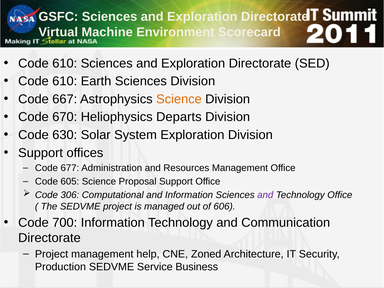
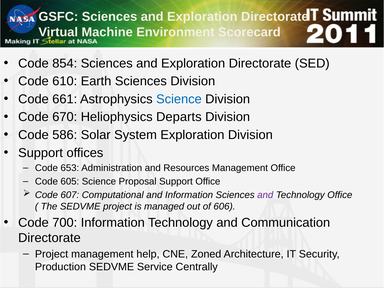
610: 610 -> 854 (65, 63)
667: 667 -> 661 (65, 99)
Science colour: orange -> blue (179, 99)
630: 630 -> 586 (65, 135)
677: 677 -> 653 (70, 168)
306: 306 -> 607 (70, 195)
Business: Business -> Centrally (197, 267)
